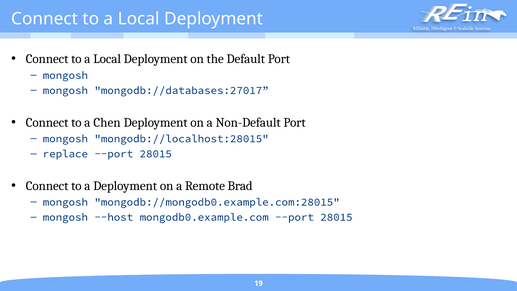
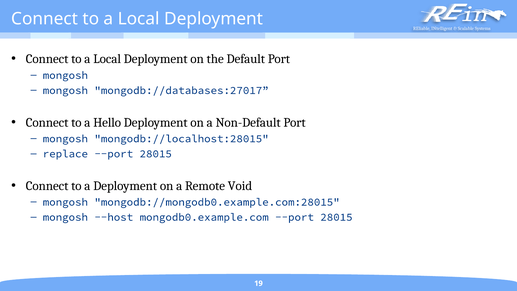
Chen: Chen -> Hello (107, 122)
Brad: Brad -> Void (240, 186)
